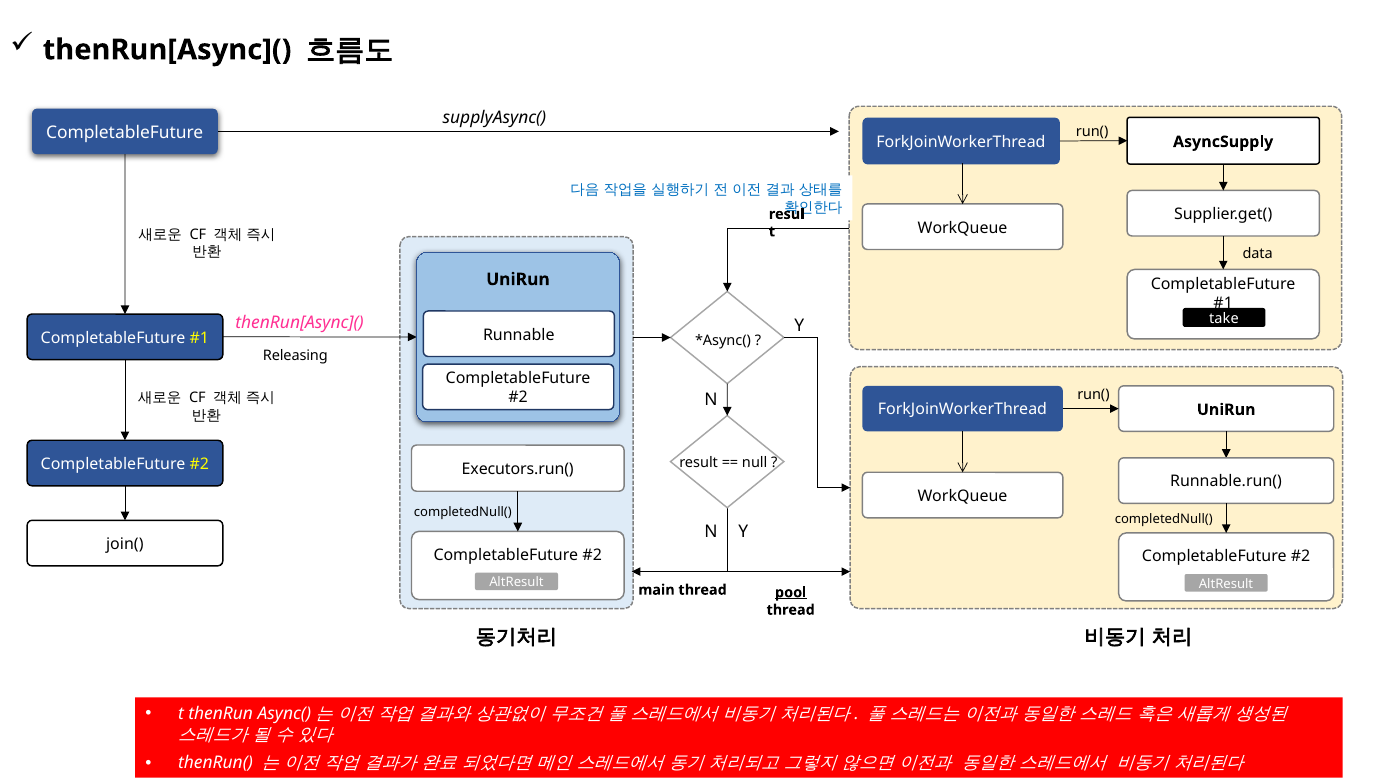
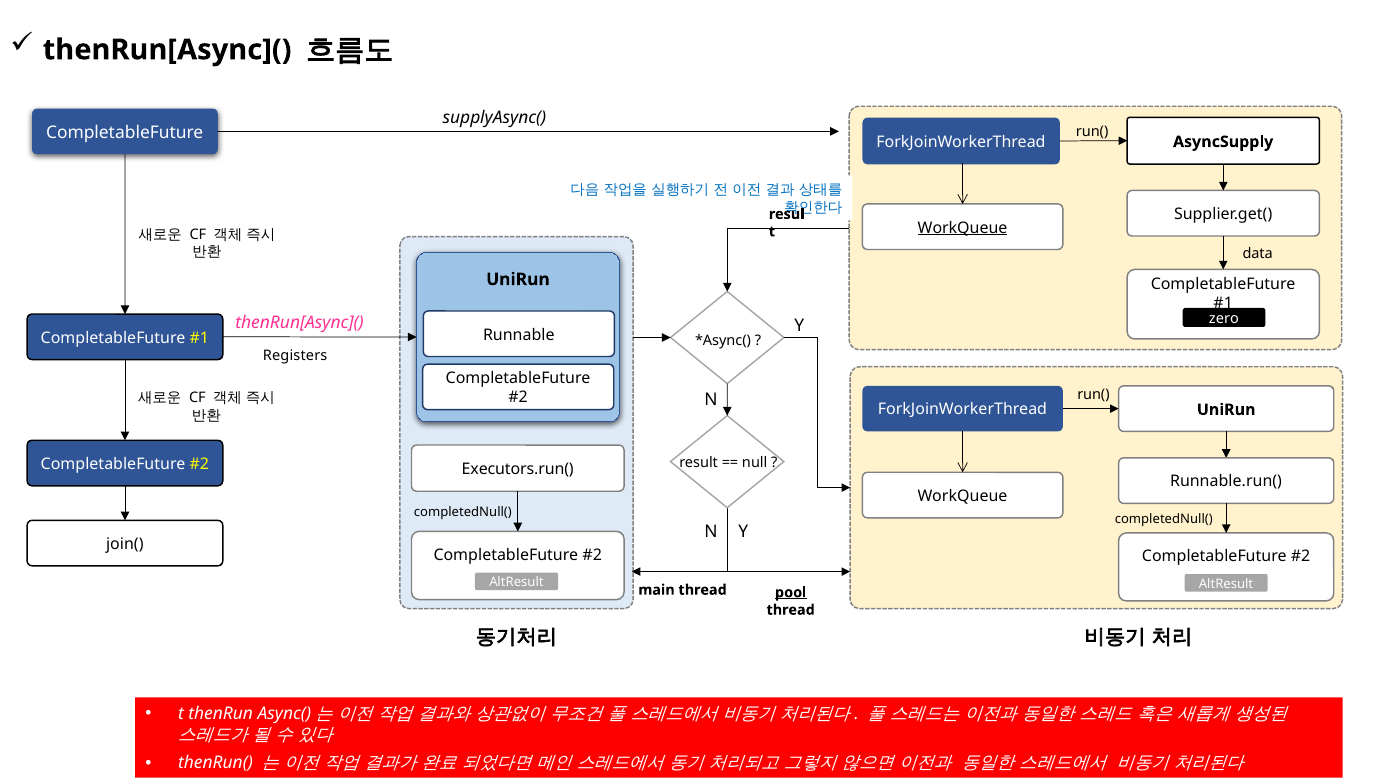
WorkQueue underline: none -> present (963, 228)
take: take -> zero (1224, 319)
Releasing: Releasing -> Registers (295, 356)
